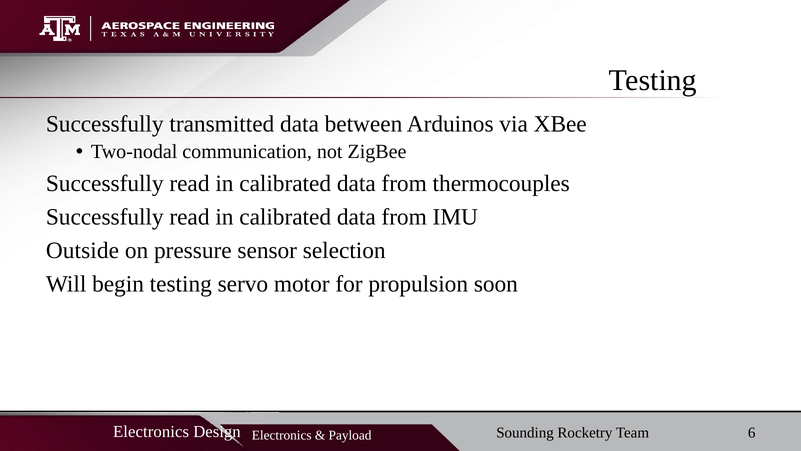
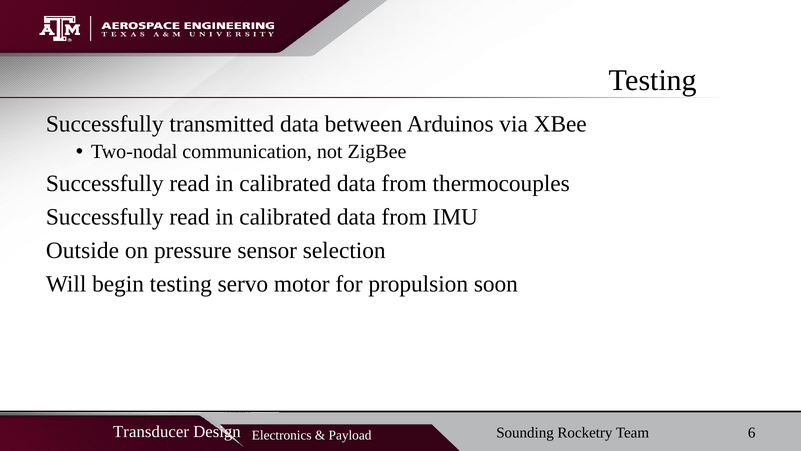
Electronics: Electronics -> Transducer (151, 431)
